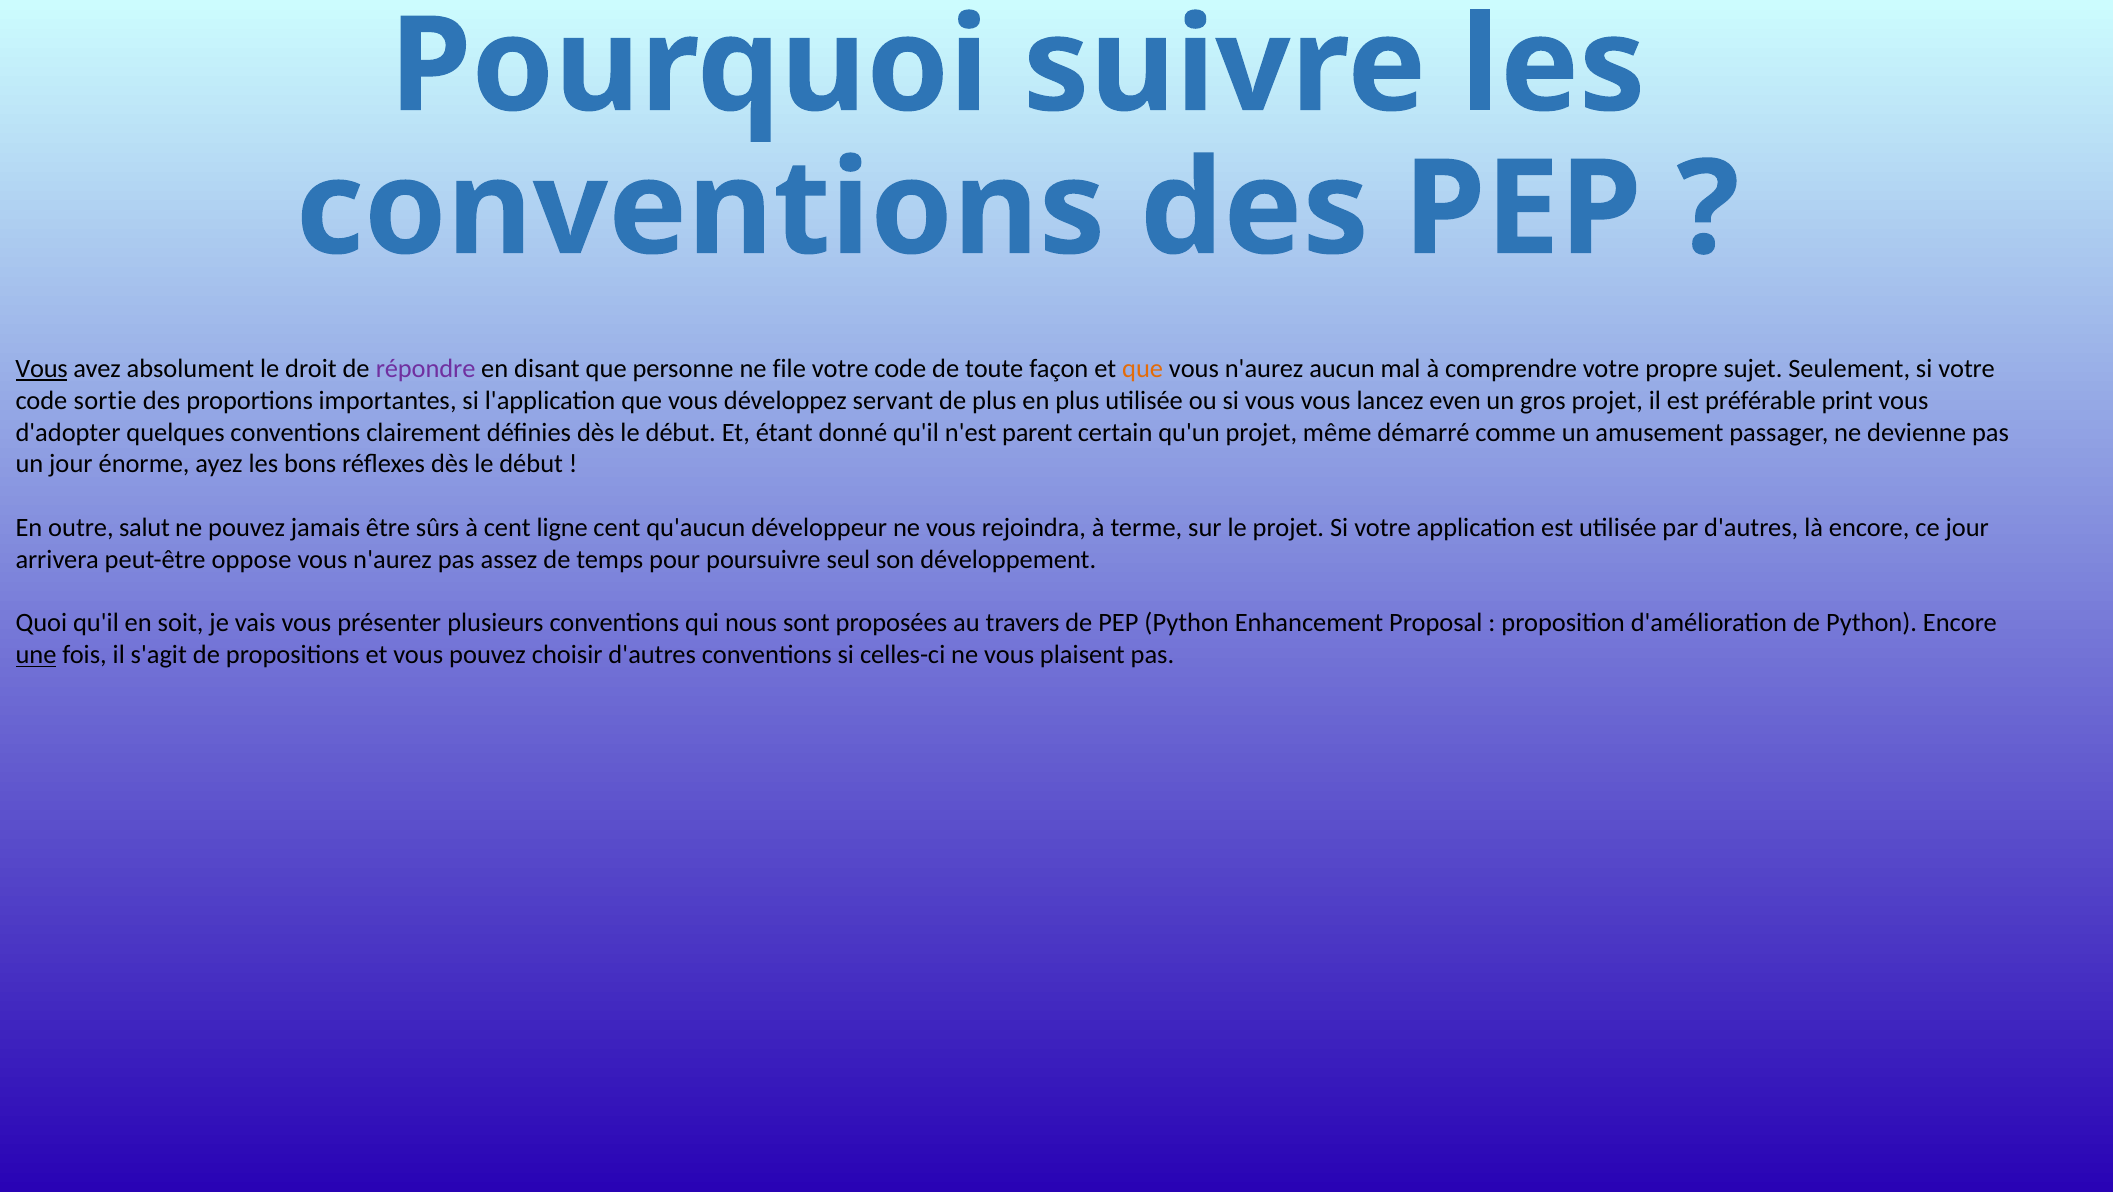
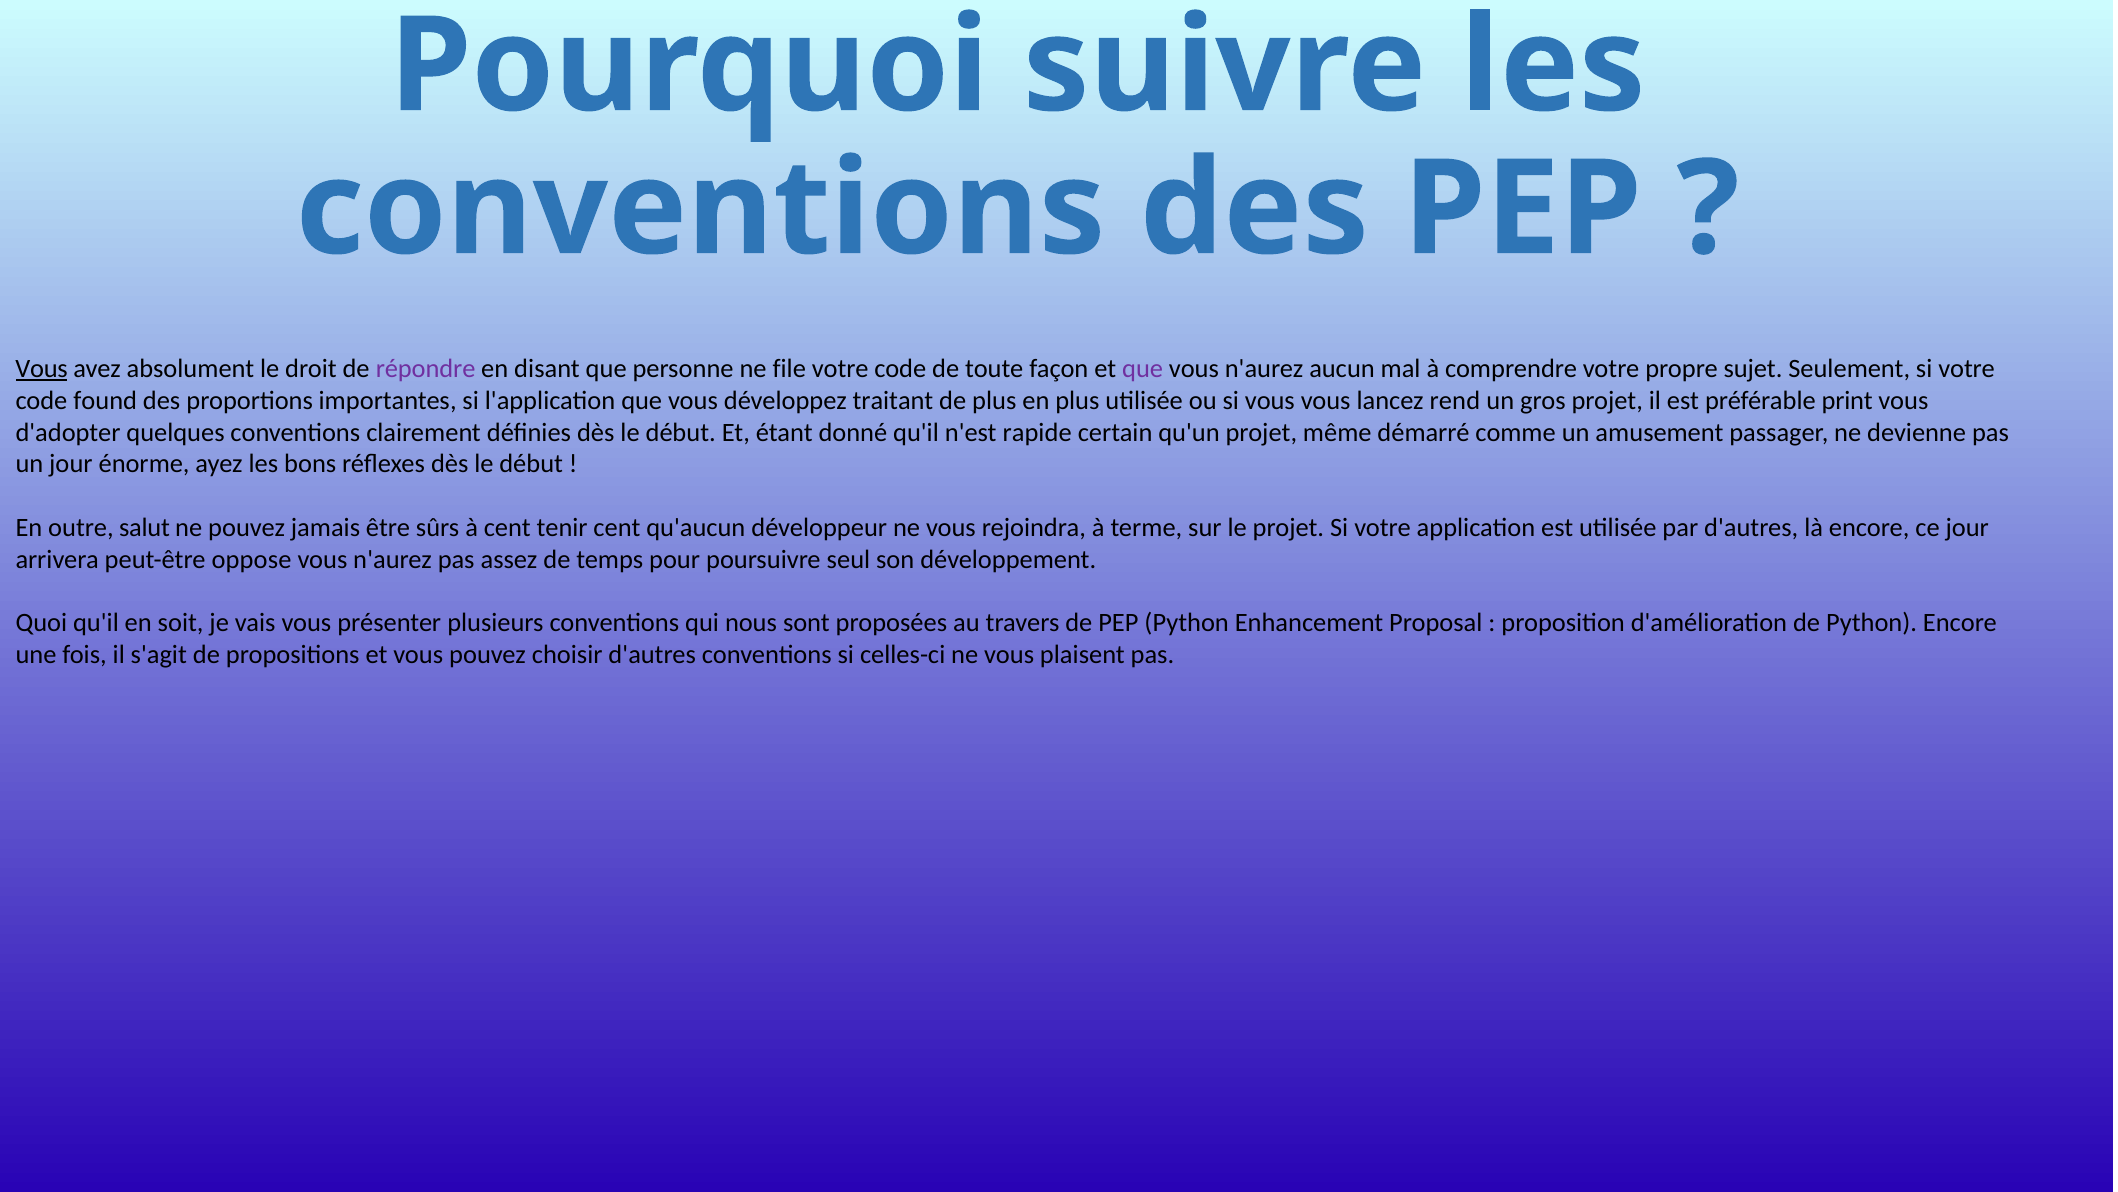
que colour: orange -> purple (1143, 369)
sortie: sortie -> found (105, 400)
servant: servant -> traitant (893, 400)
even: even -> rend (1455, 400)
parent: parent -> rapide (1037, 432)
ligne: ligne -> tenir (562, 528)
une underline: present -> none (36, 655)
